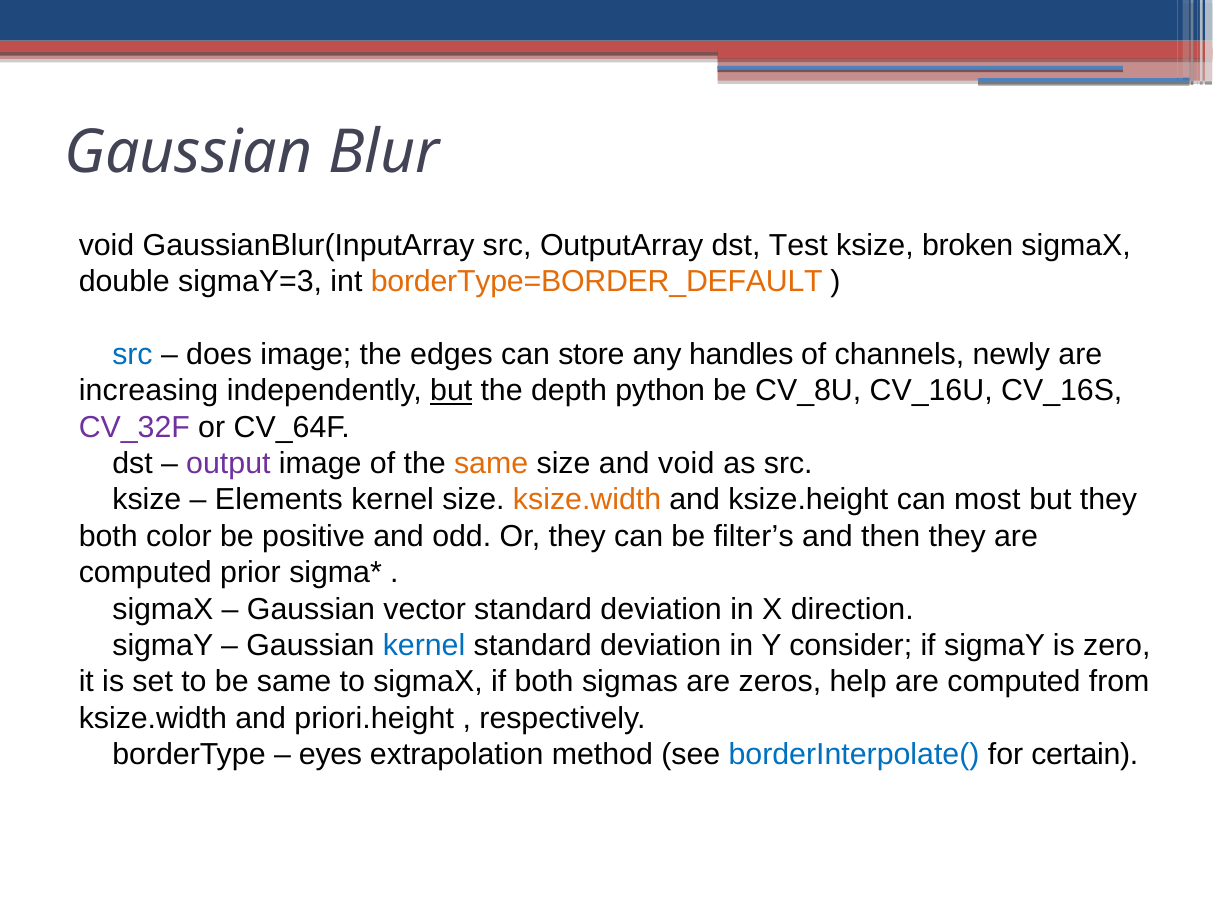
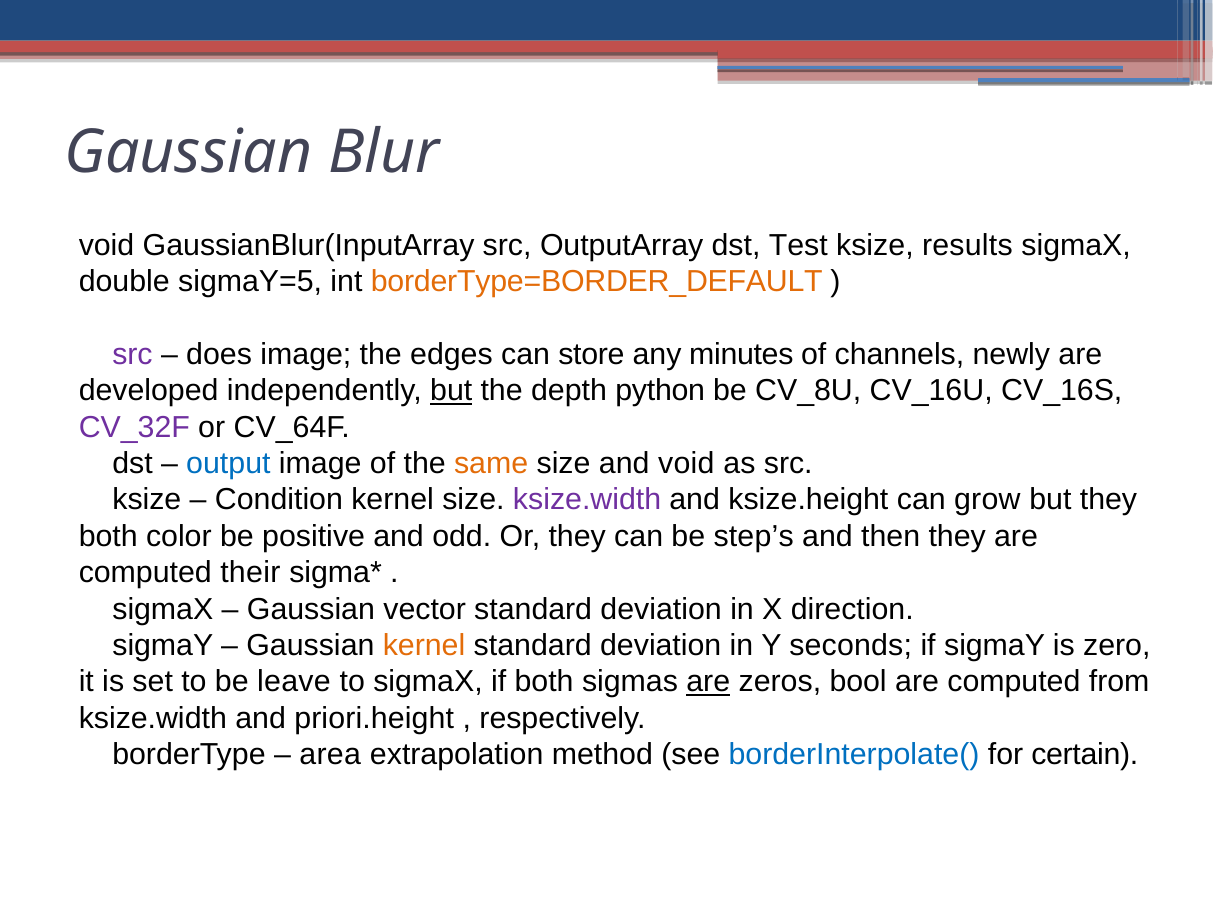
broken: broken -> results (967, 245)
sigmaY=3: sigmaY=3 -> sigmaY=5 (250, 281)
src colour: blue -> purple (133, 354)
handles: handles -> minutes (741, 354)
increasing: increasing -> developed (149, 391)
output colour: purple -> blue (228, 463)
Elements: Elements -> Condition (279, 500)
ksize.width colour: orange -> purple (587, 500)
most: most -> grow (987, 500)
filter’s: filter’s -> step’s (754, 536)
prior: prior -> their (250, 573)
kernel colour: blue -> orange (424, 645)
consider: consider -> seconds (851, 645)
be same: same -> leave (294, 682)
are underline: none -> present (708, 682)
help: help -> bool (858, 682)
eyes: eyes -> area (330, 754)
